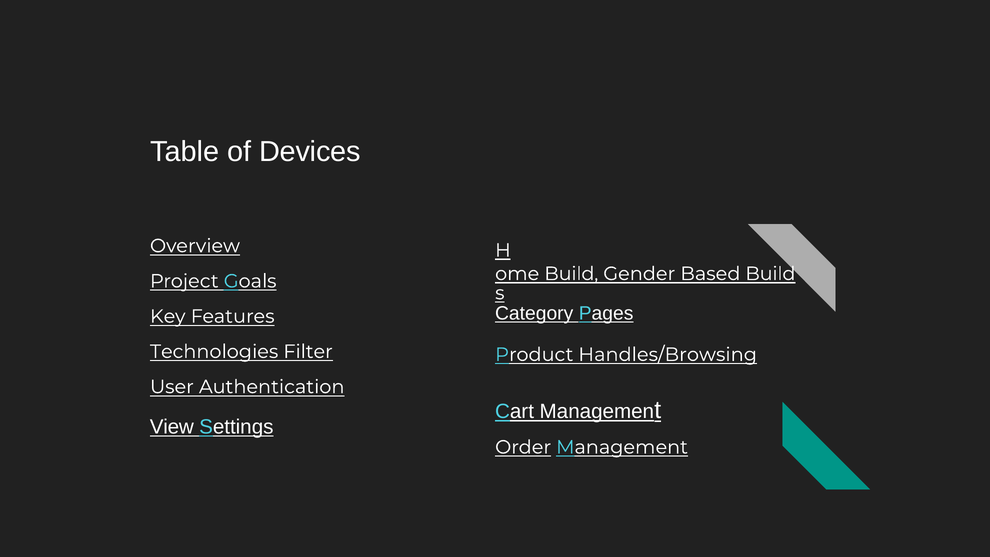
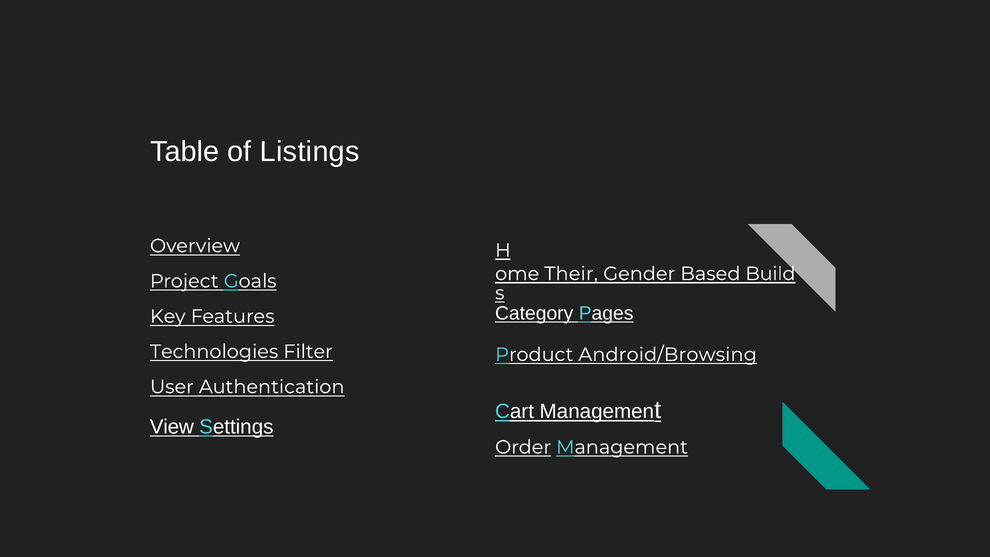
Devices: Devices -> Listings (310, 152)
Build: Build -> Their (571, 274)
Handles/Browsing: Handles/Browsing -> Android/Browsing (668, 355)
